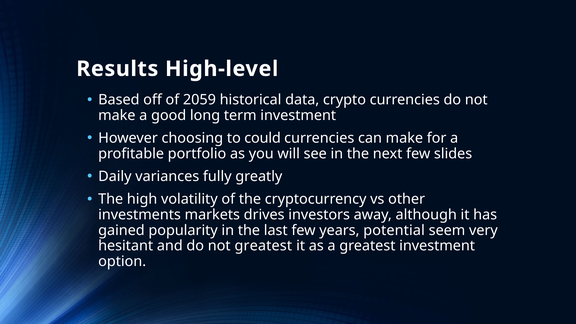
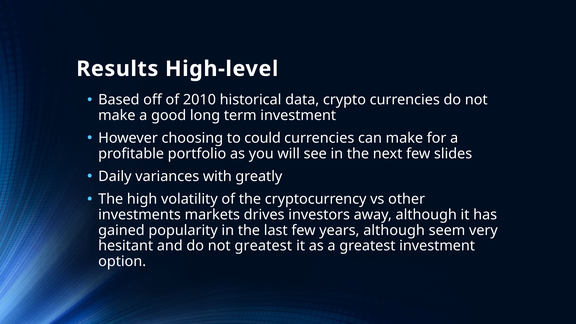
2059: 2059 -> 2010 (199, 100)
fully: fully -> with (217, 176)
years potential: potential -> although (394, 230)
